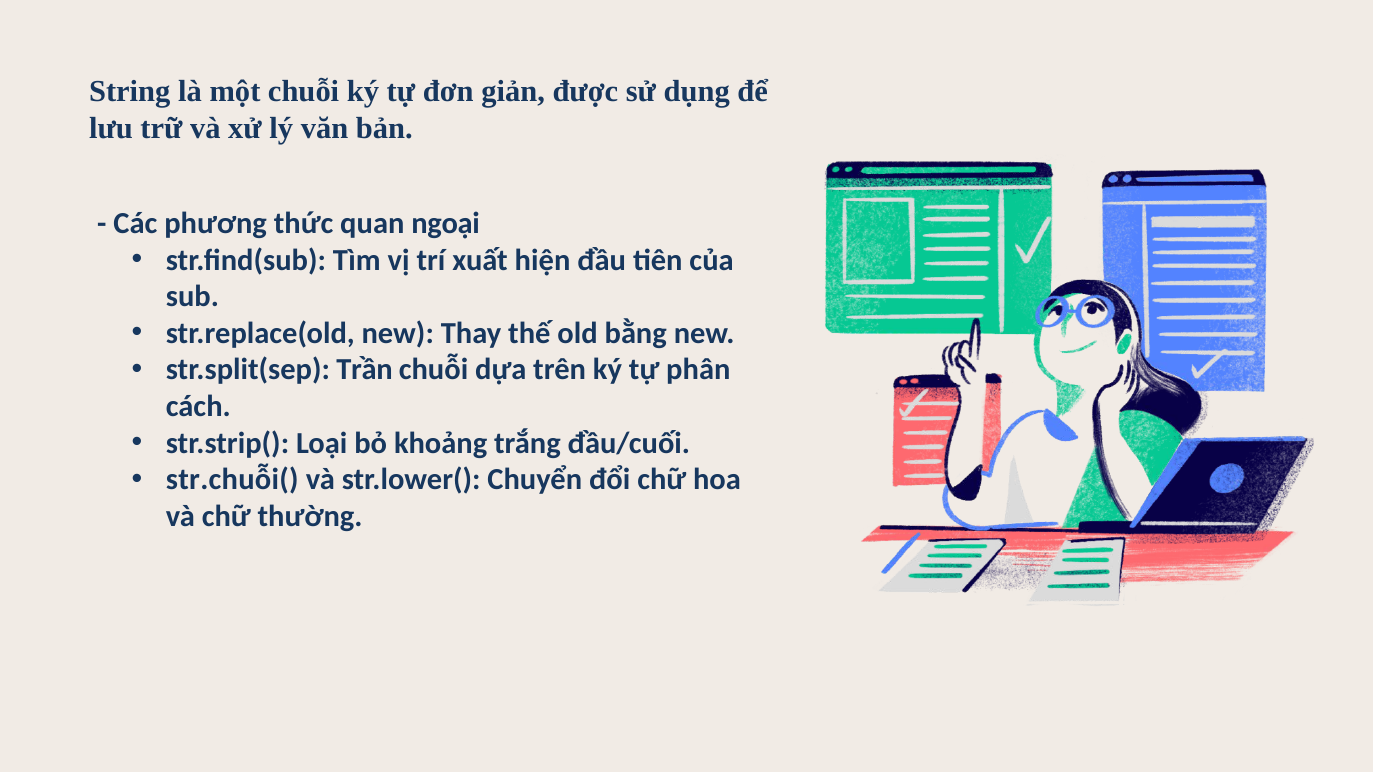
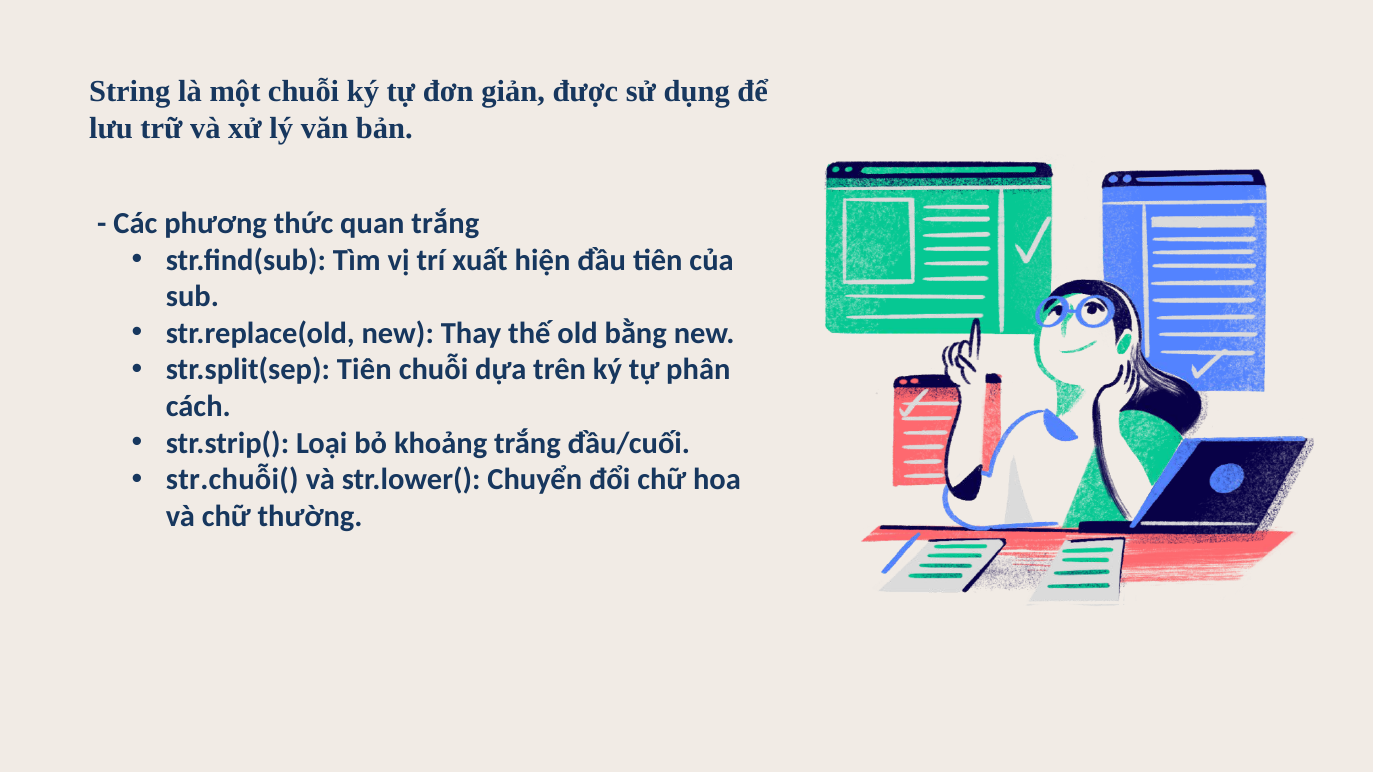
quan ngoại: ngoại -> trắng (445, 224)
str.split(sep Trần: Trần -> Tiên (364, 370)
